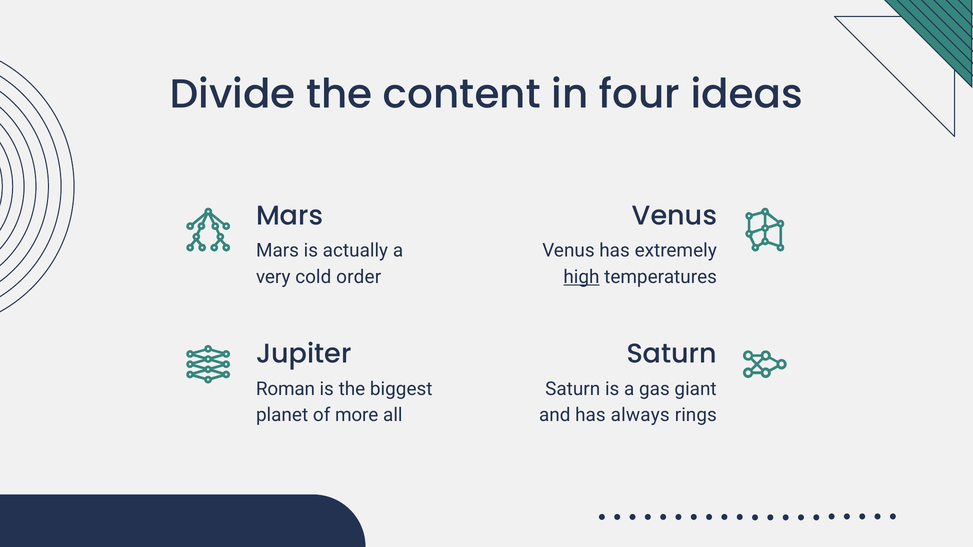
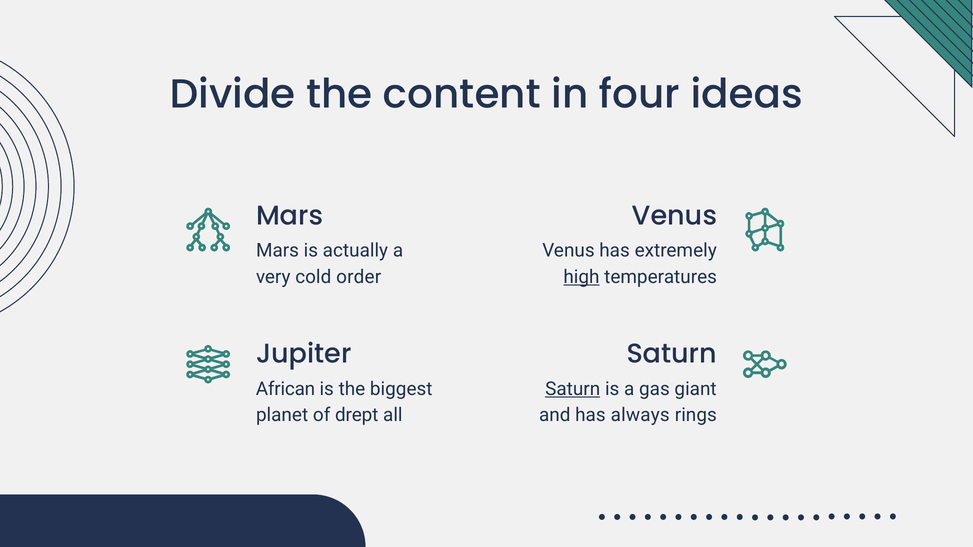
Roman: Roman -> African (285, 389)
Saturn underline: none -> present (573, 389)
more: more -> drept (357, 415)
